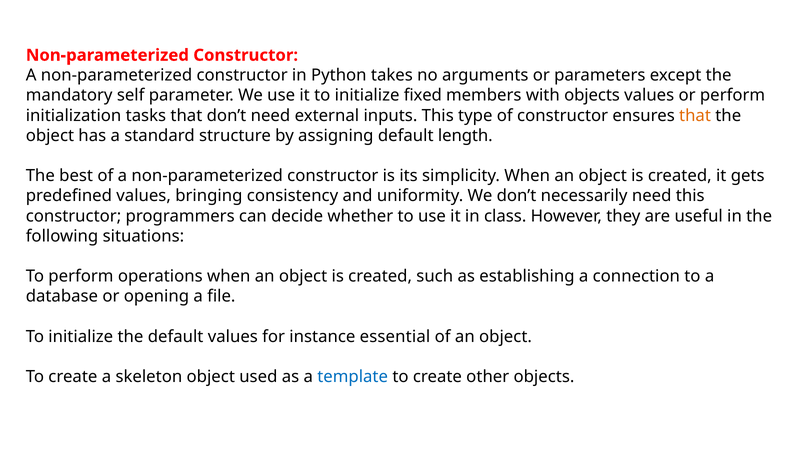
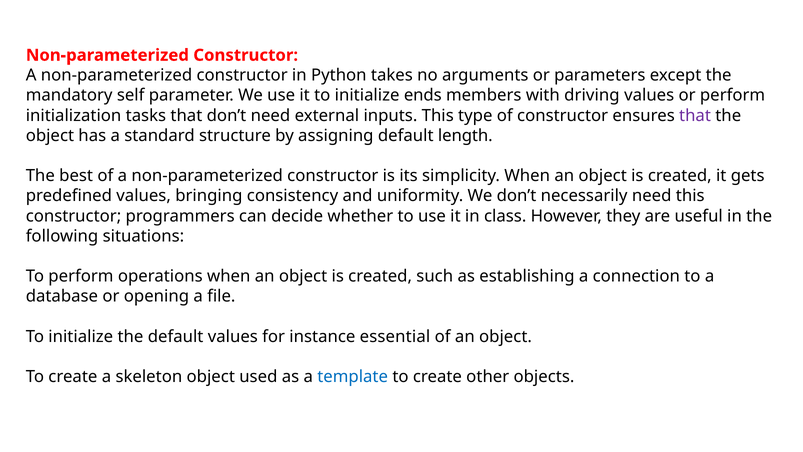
fixed: fixed -> ends (423, 95)
with objects: objects -> driving (592, 95)
that colour: orange -> purple (695, 115)
